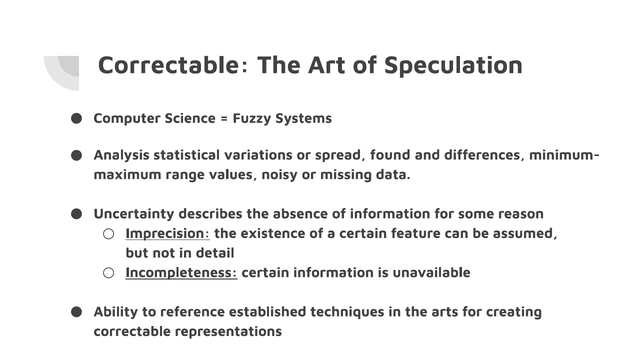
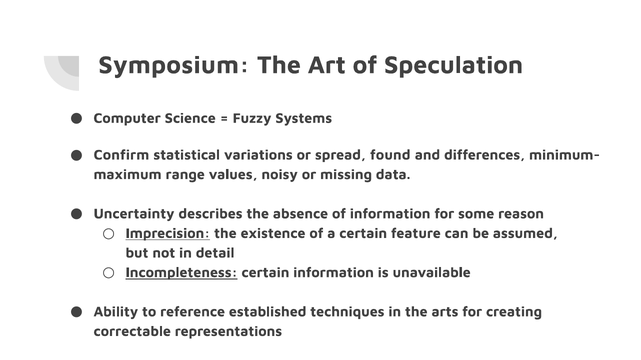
Correctable: Correctable -> Symposium (174, 65)
Analysis: Analysis -> Confirm (121, 155)
